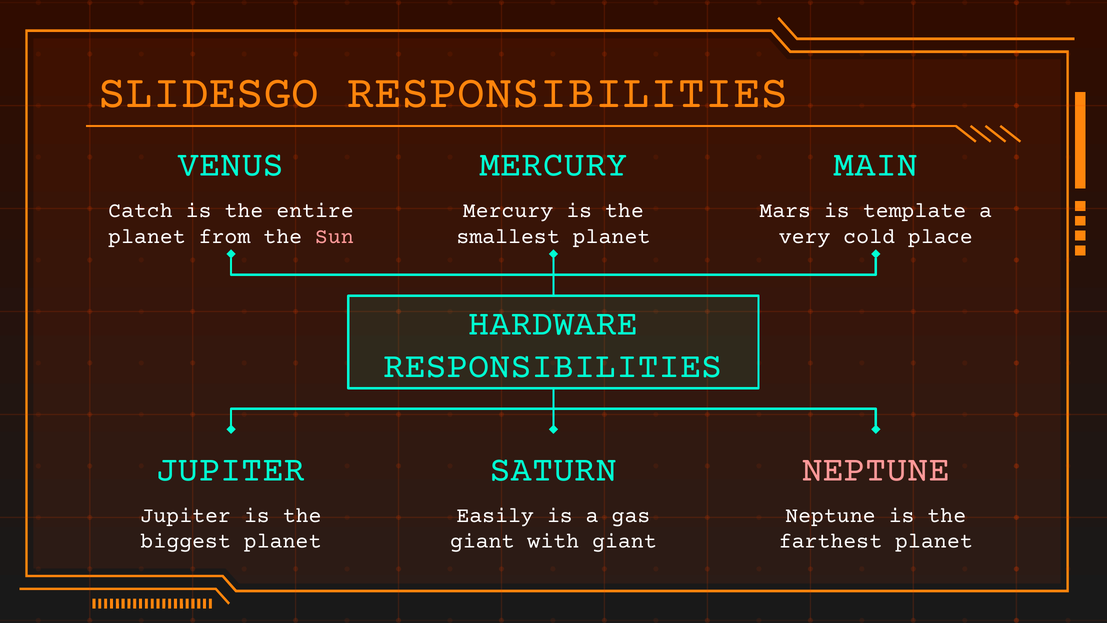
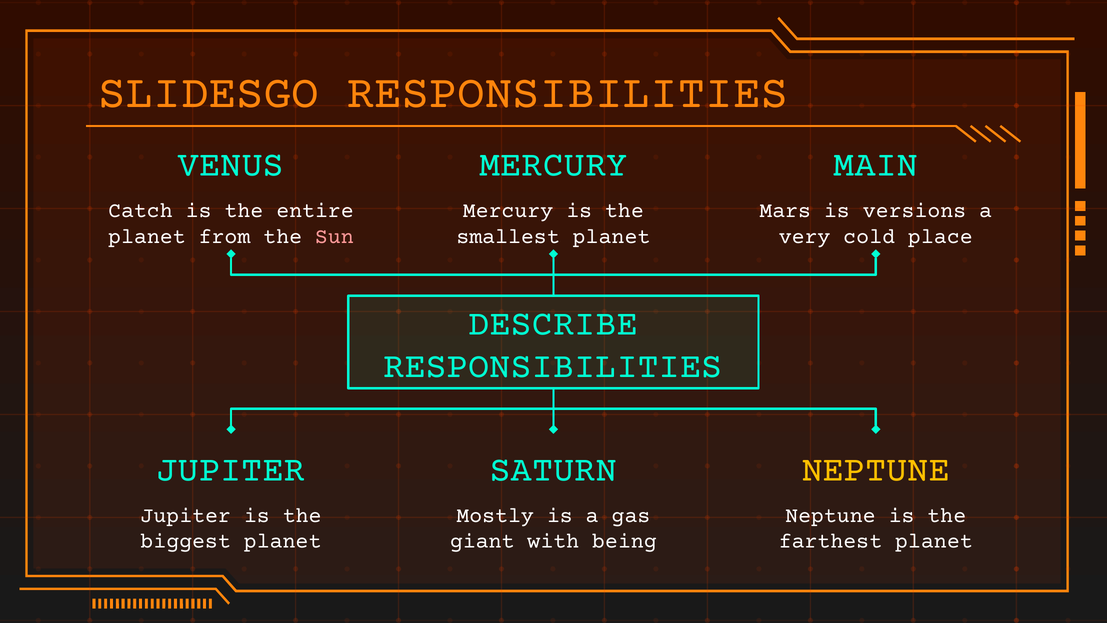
template: template -> versions (914, 210)
HARDWARE: HARDWARE -> DESCRIBE (553, 323)
NEPTUNE colour: pink -> yellow (876, 469)
Easily: Easily -> Mostly (495, 515)
with giant: giant -> being (624, 541)
